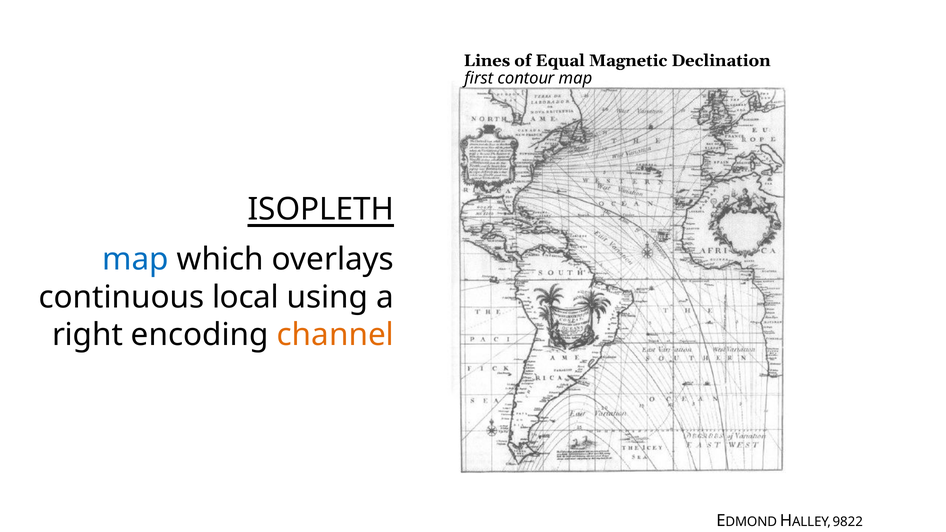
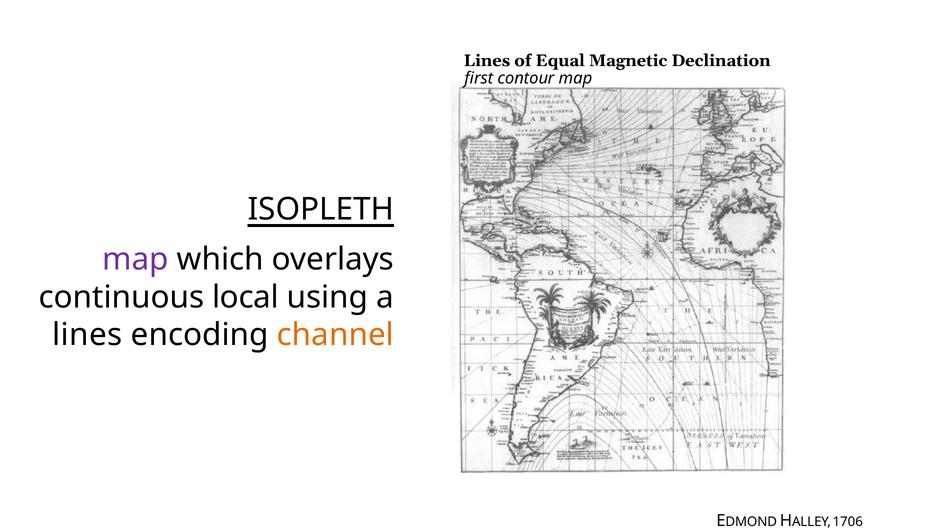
map colour: blue -> purple (135, 259)
right: right -> lines (87, 335)
9822: 9822 -> 1706 (848, 522)
